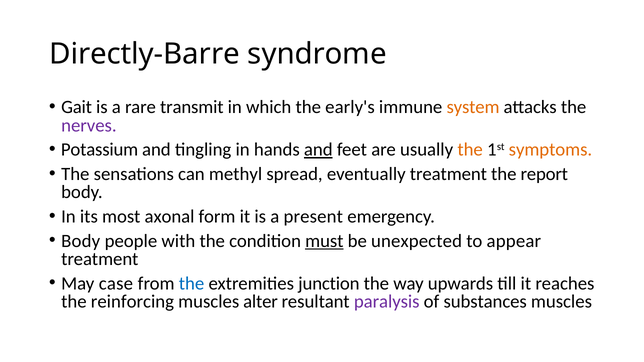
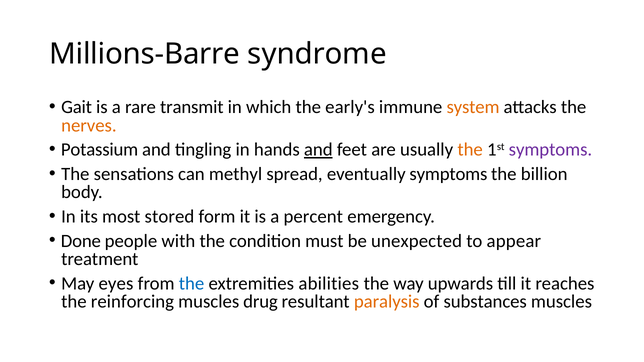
Directly-Barre: Directly-Barre -> Millions-Barre (145, 54)
nerves colour: purple -> orange (89, 126)
symptoms colour: orange -> purple (550, 150)
eventually treatment: treatment -> symptoms (448, 174)
report: report -> billion (544, 174)
axonal: axonal -> stored (169, 217)
present: present -> percent (313, 217)
Body: Body -> Done (81, 241)
must underline: present -> none (324, 241)
case: case -> eyes (116, 284)
junction: junction -> abilities (329, 284)
alter: alter -> drug (261, 302)
paralysis colour: purple -> orange (387, 302)
